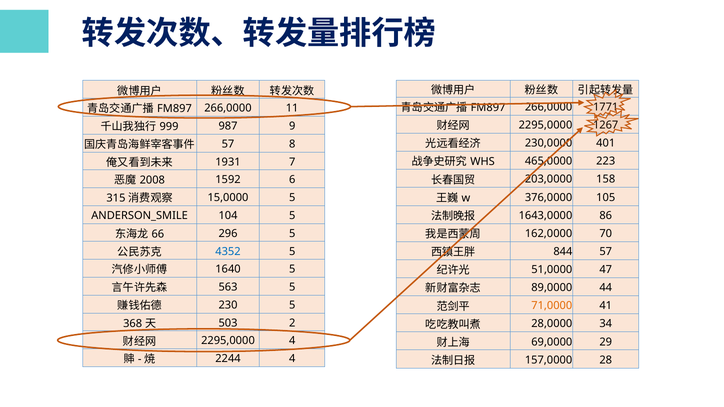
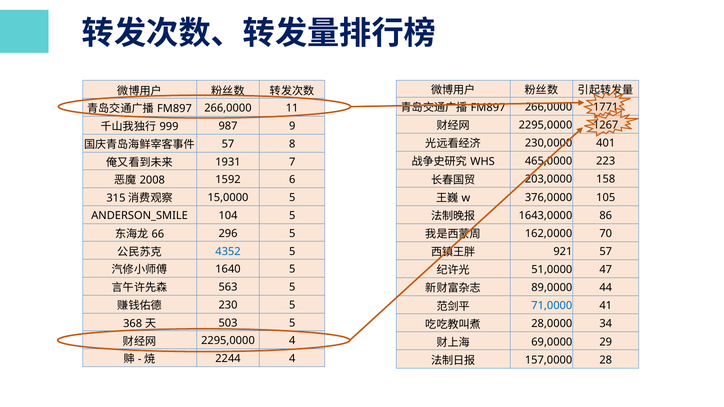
844: 844 -> 921 (563, 252)
71,0000 colour: orange -> blue (552, 306)
503 2: 2 -> 5 (292, 323)
